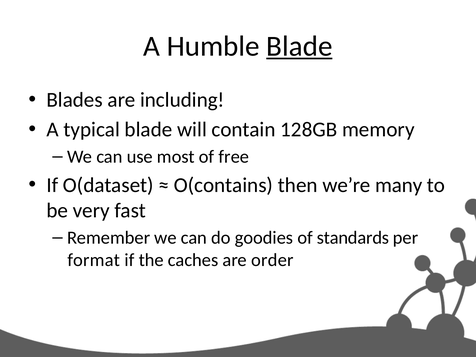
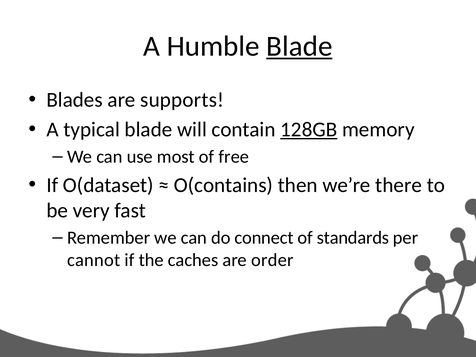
including: including -> supports (182, 100)
128GB underline: none -> present (309, 129)
many: many -> there (399, 185)
goodies: goodies -> connect (264, 238)
format: format -> cannot (94, 260)
